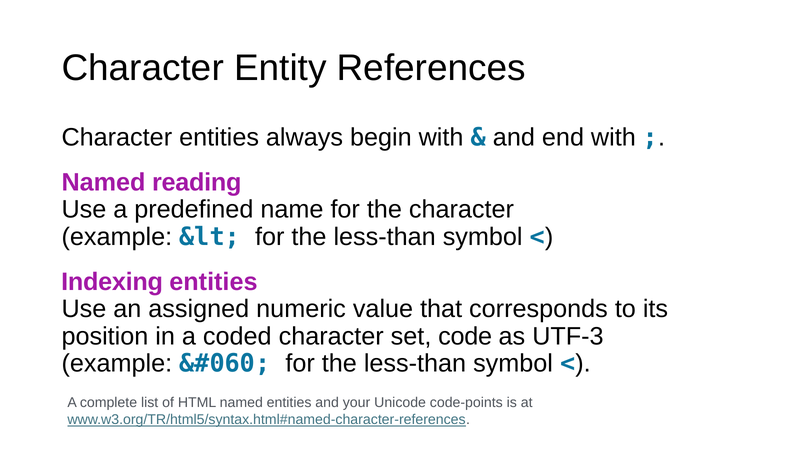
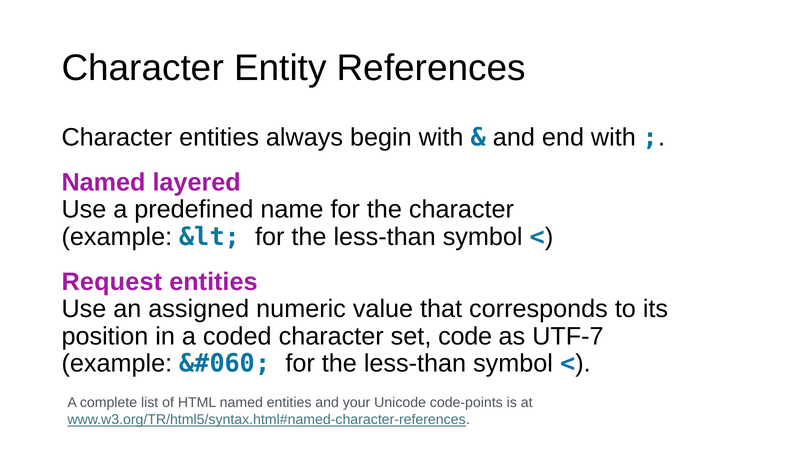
reading: reading -> layered (197, 182)
Indexing: Indexing -> Request (112, 282)
UTF-3: UTF-3 -> UTF-7 (568, 336)
